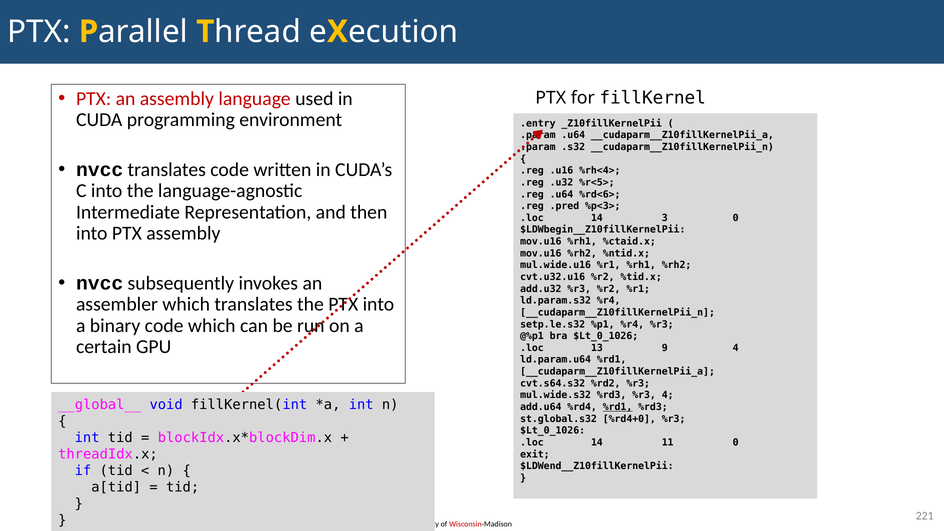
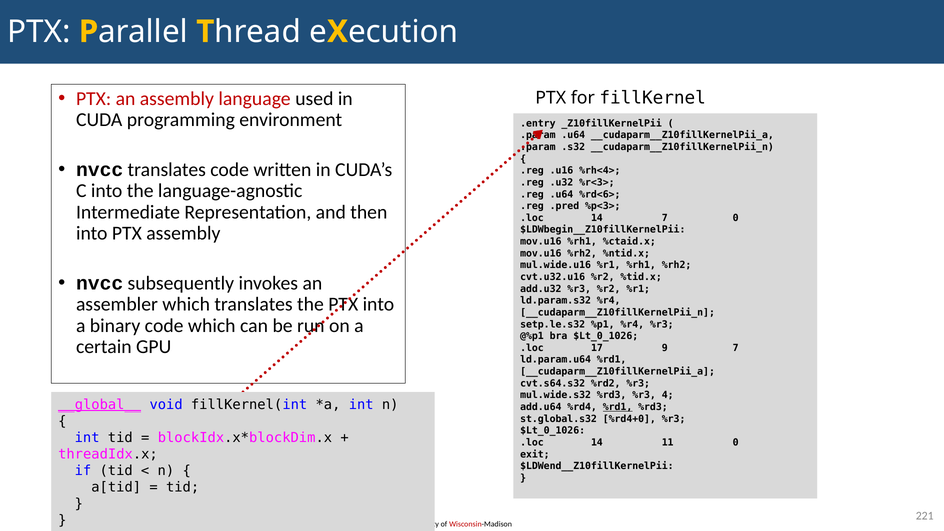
%r<5>: %r<5> -> %r<3> (597, 182)
14 3: 3 -> 7 (665, 218)
13: 13 -> 17 (597, 348)
9 4: 4 -> 7 (736, 348)
__global__ underline: none -> present (100, 405)
